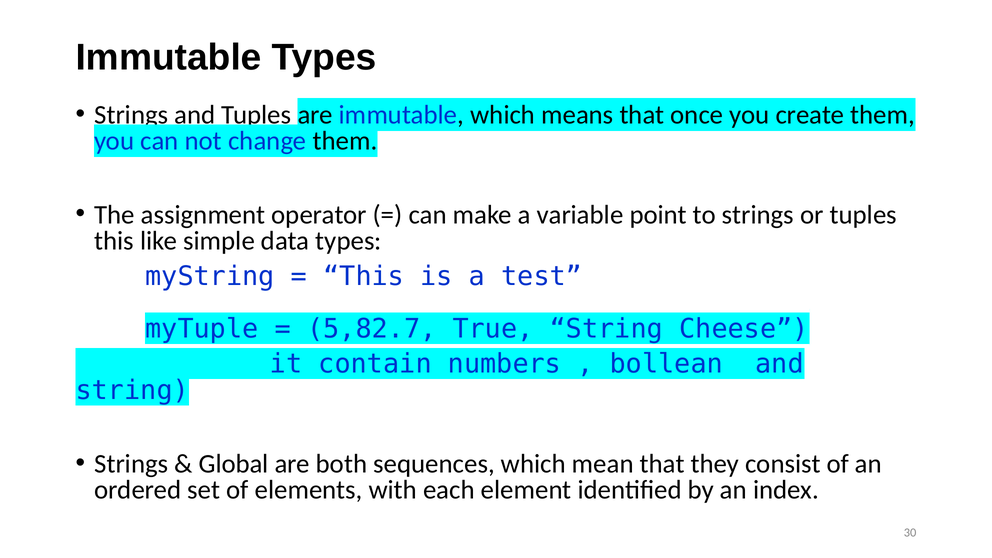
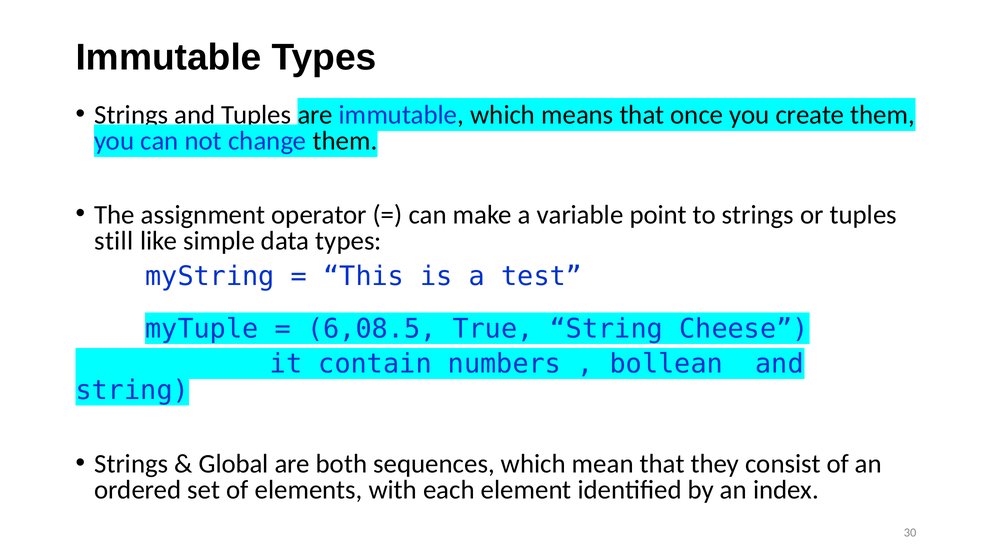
this: this -> still (114, 241)
5,82.7: 5,82.7 -> 6,08.5 (372, 329)
